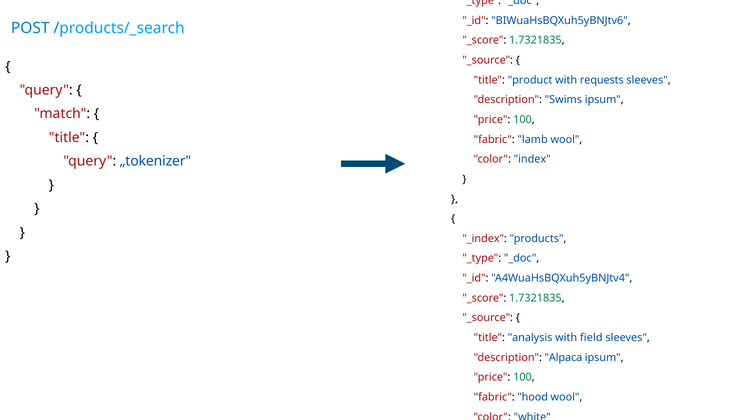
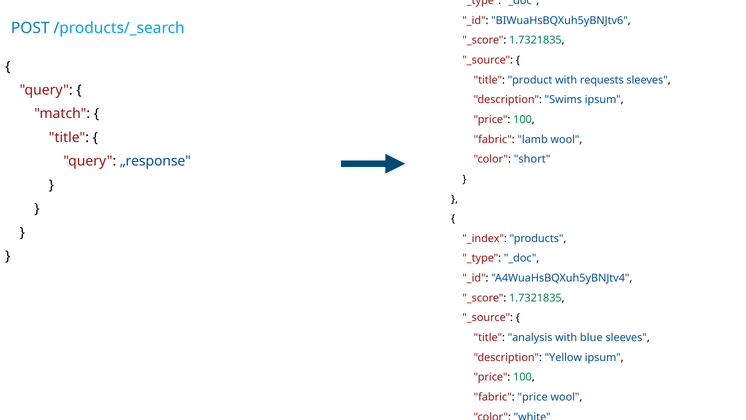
index: index -> short (532, 159)
„tokenizer: „tokenizer -> „response (155, 161)
field: field -> blue (591, 337)
Alpaca: Alpaca -> Yellow (563, 357)
fabric hood: hood -> price (533, 397)
